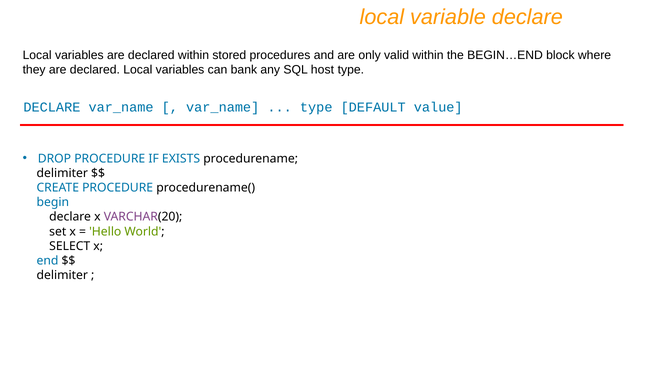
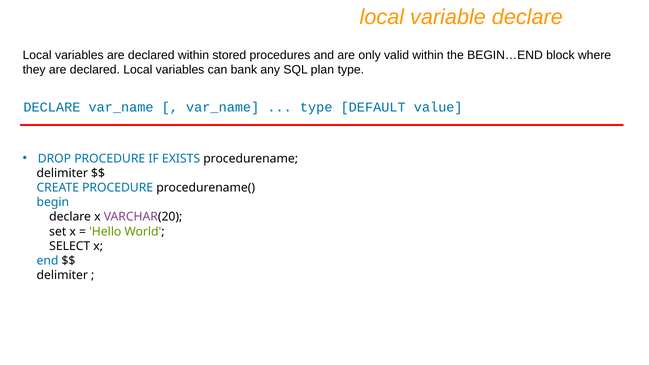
host: host -> plan (322, 70)
